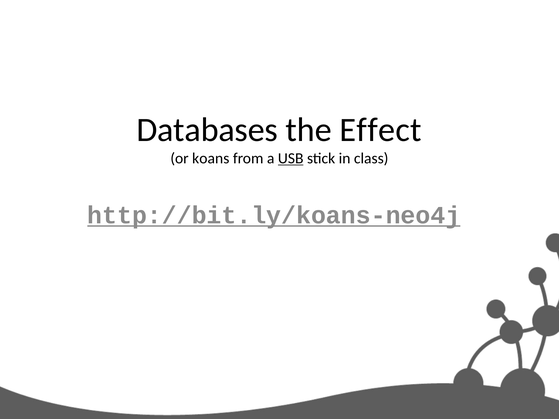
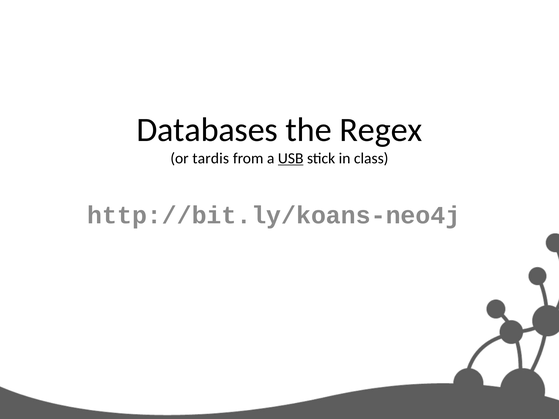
Effect: Effect -> Regex (381, 130)
koans: koans -> tardis (211, 158)
http://bit.ly/koans-neo4j underline: present -> none (274, 215)
